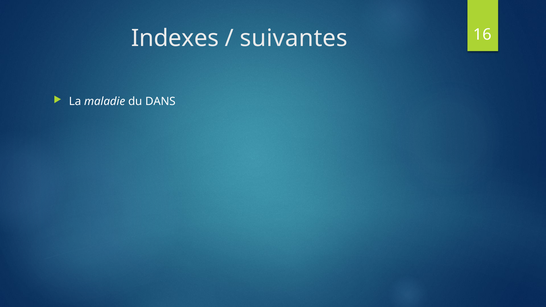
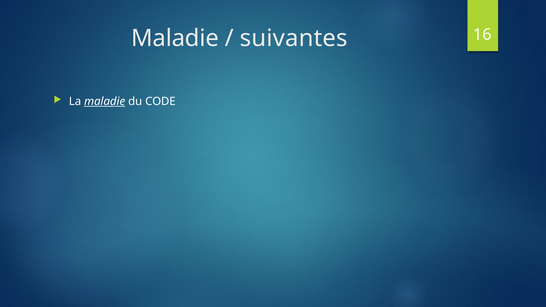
Indexes: Indexes -> Maladie (175, 38)
maladie underline: none -> present (105, 102)
DANS: DANS -> CODE (160, 102)
